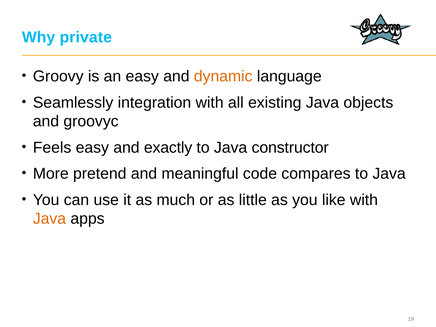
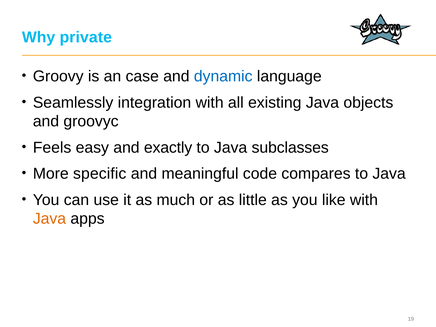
an easy: easy -> case (142, 76)
dynamic colour: orange -> blue (223, 76)
constructor: constructor -> subclasses (290, 148)
pretend: pretend -> specific (100, 174)
